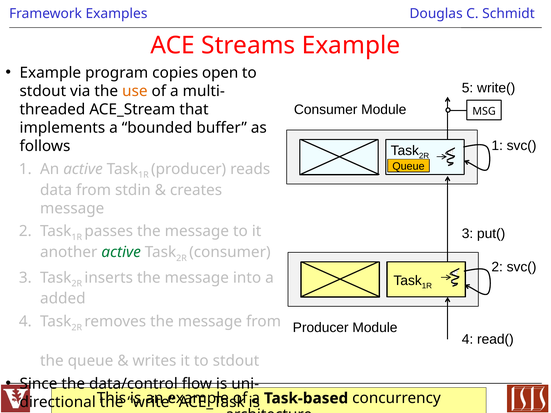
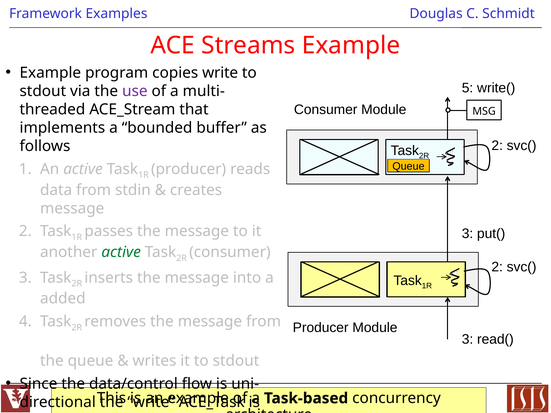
copies open: open -> write (220, 73)
use colour: orange -> purple (135, 91)
1: 1 -> 2 (497, 146)
4: 4 -> 3 (468, 339)
